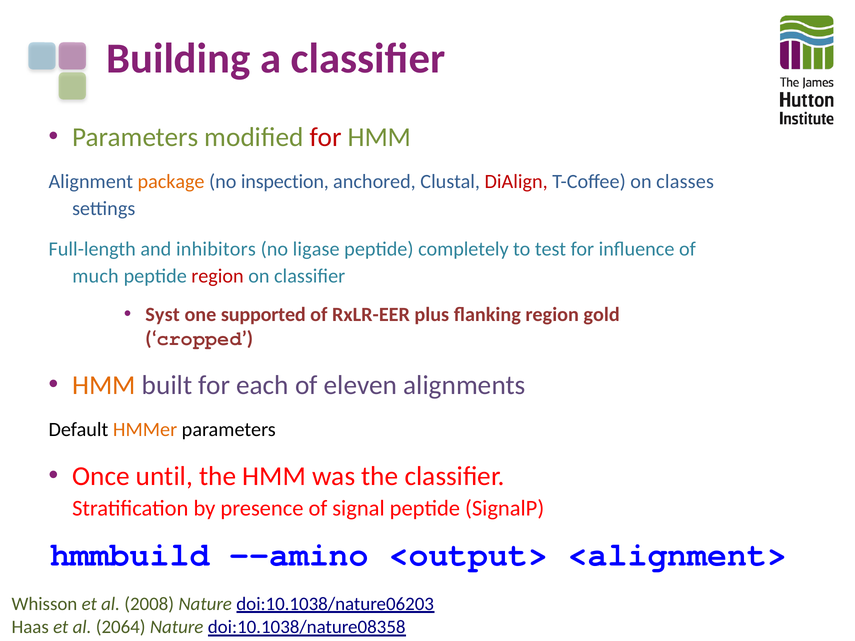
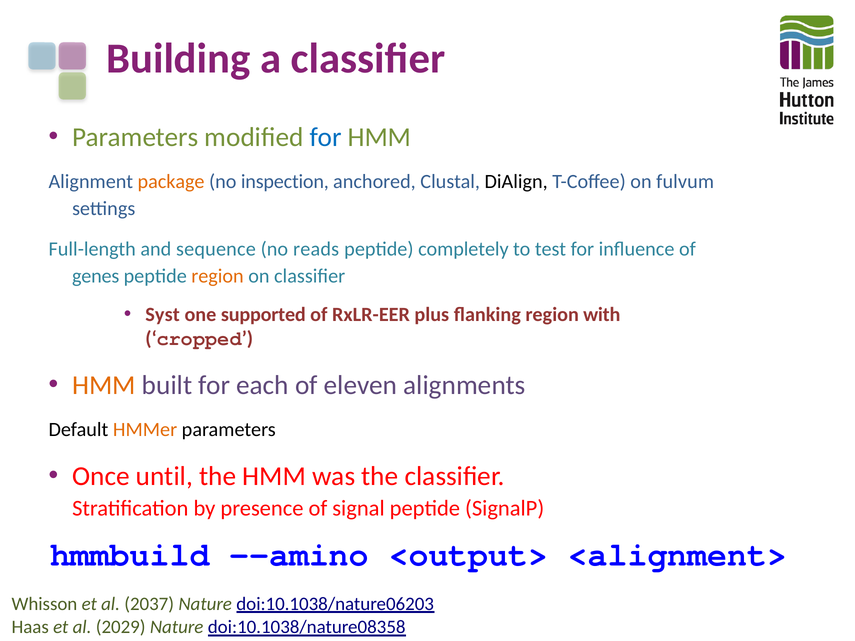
for colour: red -> blue (326, 137)
DiAlign colour: red -> black (516, 182)
classes: classes -> fulvum (685, 182)
inhibitors: inhibitors -> sequence (216, 249)
ligase: ligase -> reads (316, 249)
much: much -> genes (96, 276)
region colour: red -> orange (218, 276)
gold: gold -> with (602, 315)
2008: 2008 -> 2037 (149, 604)
2064: 2064 -> 2029 (121, 627)
